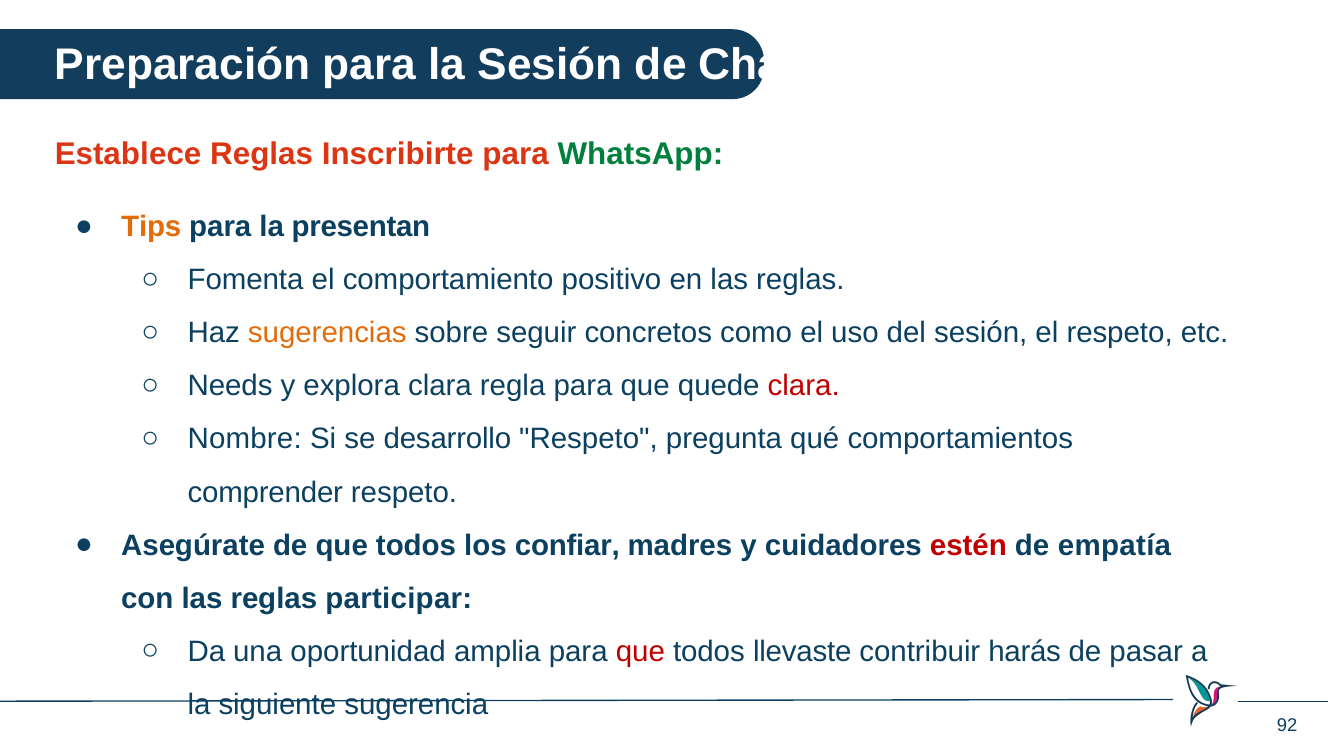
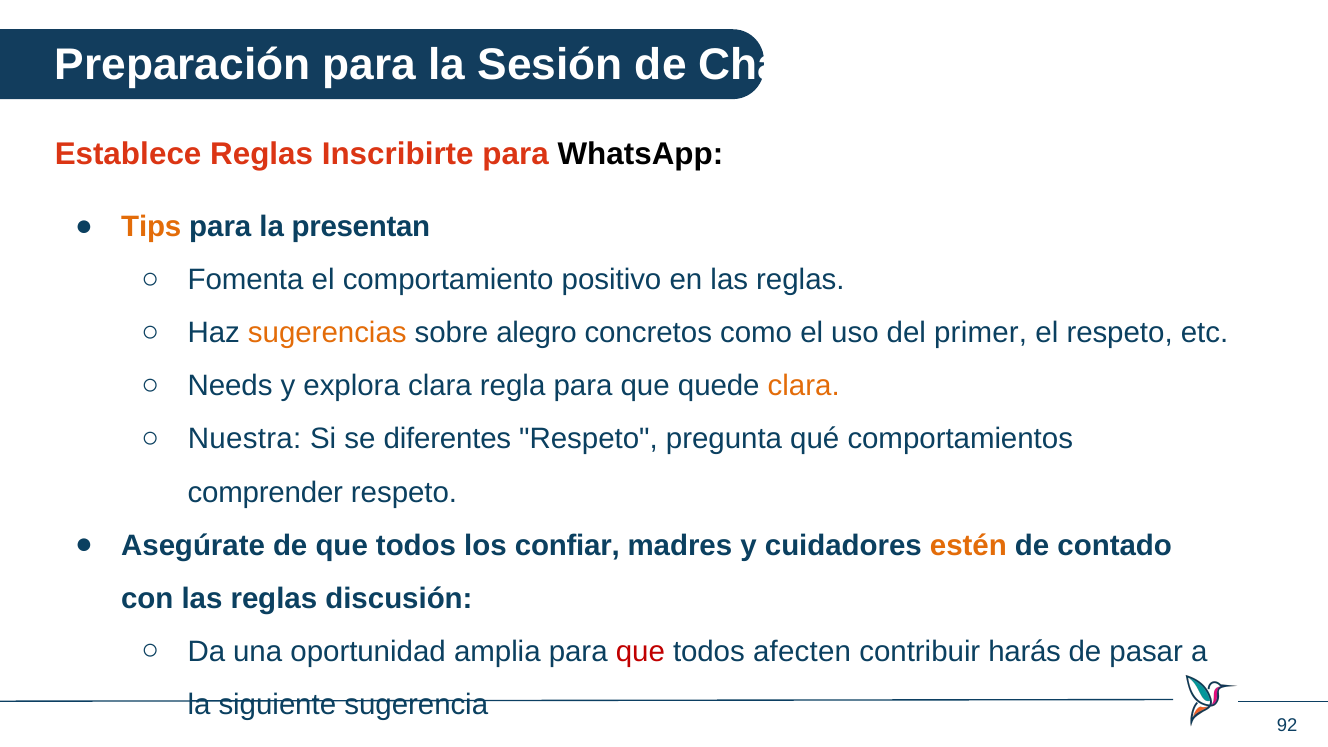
WhatsApp colour: green -> black (640, 154)
seguir: seguir -> alegro (536, 333)
del sesión: sesión -> primer (981, 333)
clara colour: red -> orange (804, 386)
Nombre: Nombre -> Nuestra (245, 439)
desarrollo: desarrollo -> diferentes (447, 439)
estén colour: red -> orange (968, 545)
empatía: empatía -> contado (1115, 545)
participar: participar -> discusión (399, 598)
llevaste: llevaste -> afecten (802, 652)
